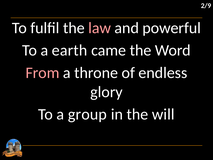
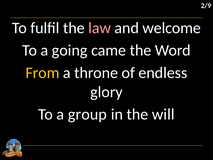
powerful: powerful -> welcome (172, 28)
earth: earth -> going (70, 50)
From colour: pink -> yellow (42, 73)
